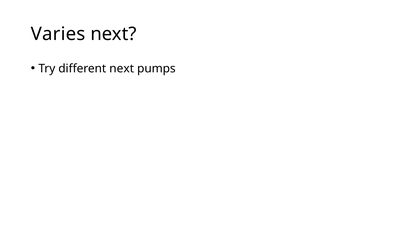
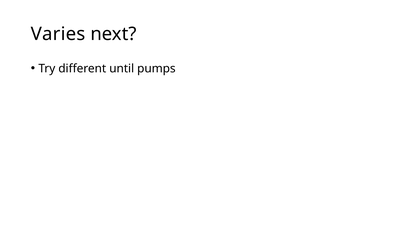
different next: next -> until (122, 68)
